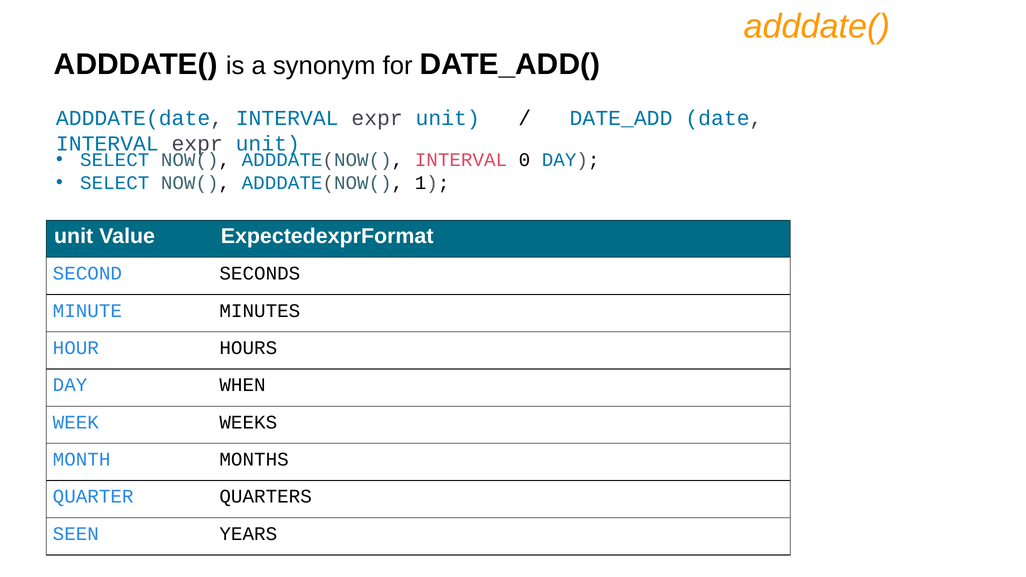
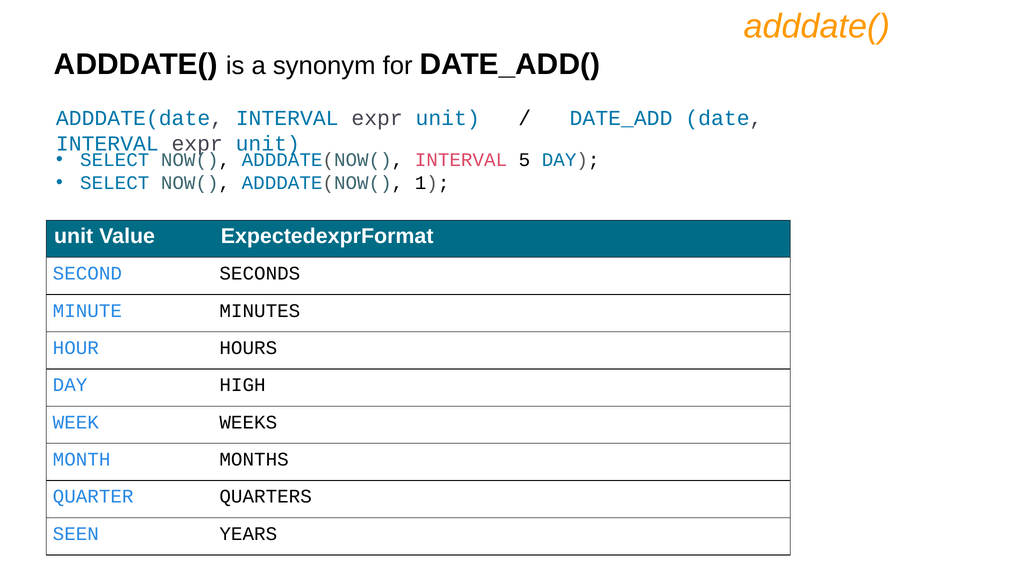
0: 0 -> 5 (524, 160)
WHEN: WHEN -> HIGH (243, 385)
